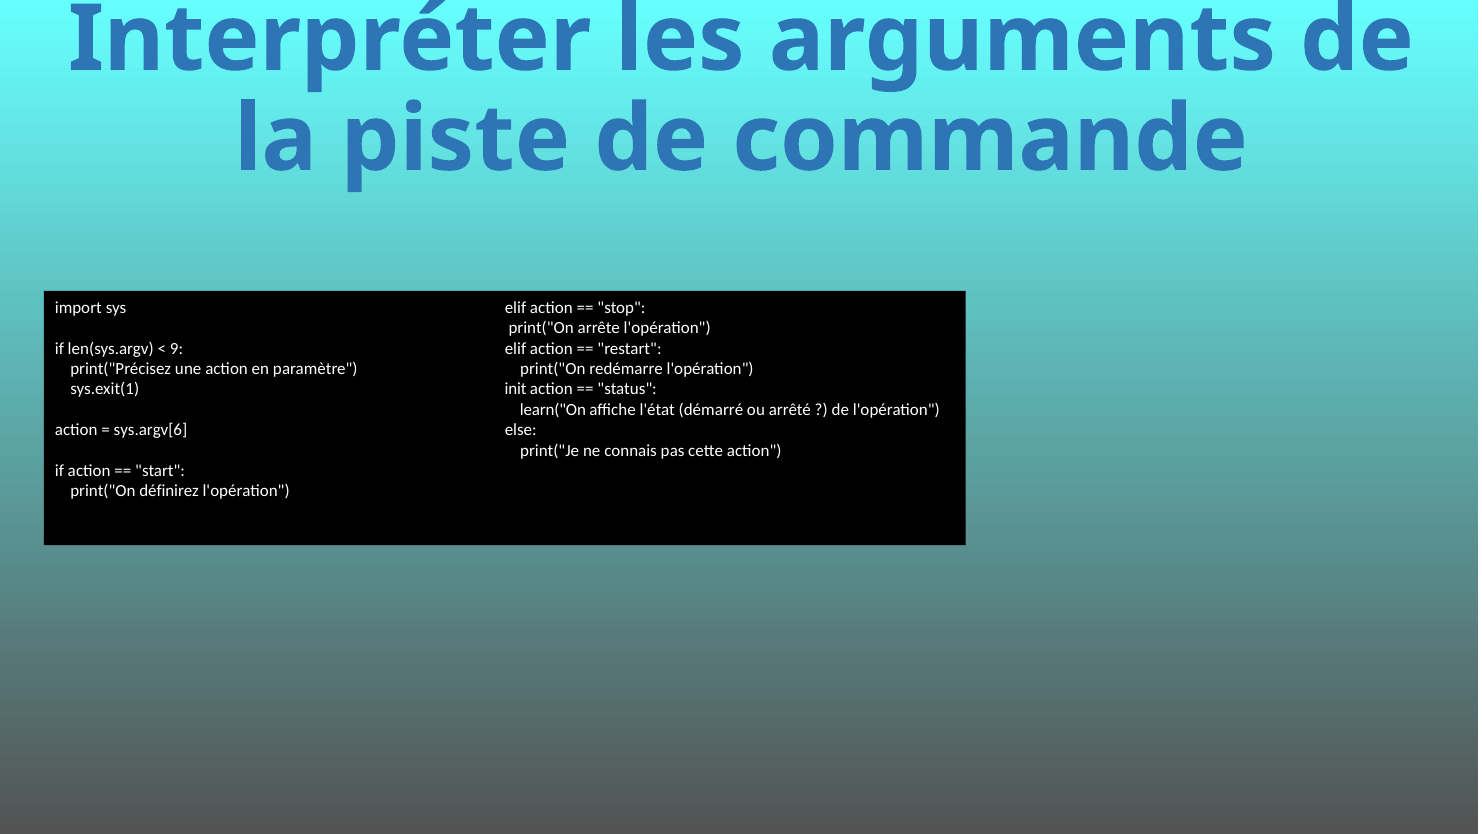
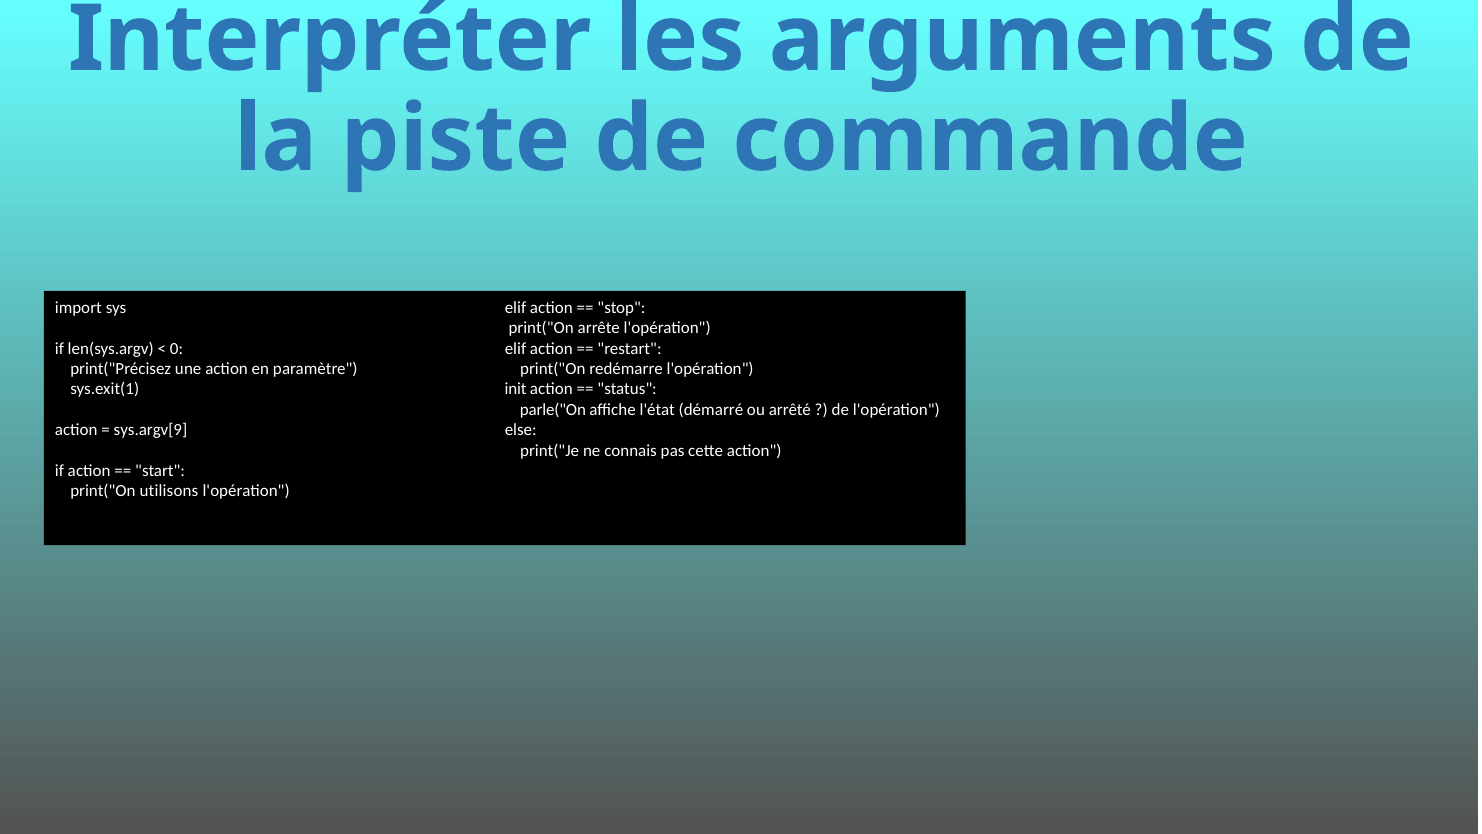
9: 9 -> 0 (177, 348)
learn("On: learn("On -> parle("On (553, 409)
sys.argv[6: sys.argv[6 -> sys.argv[9 (150, 430)
définirez: définirez -> utilisons (169, 491)
